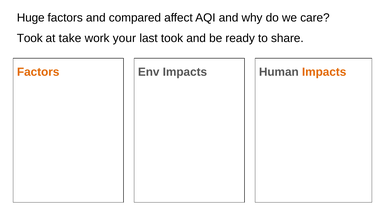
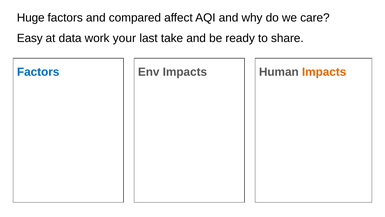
Took: Took -> Easy (30, 38)
take: take -> data (70, 38)
last took: took -> take (172, 38)
Factors colour: orange -> blue (38, 72)
